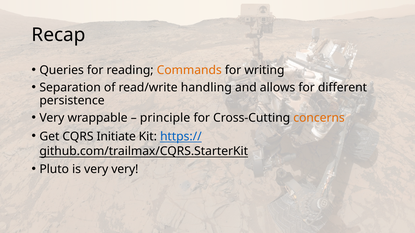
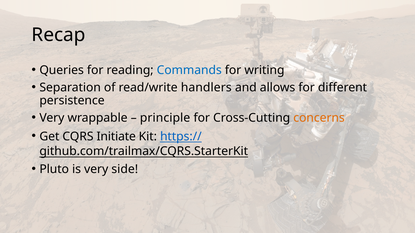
Commands colour: orange -> blue (189, 70)
handling: handling -> handlers (206, 88)
very very: very -> side (125, 169)
